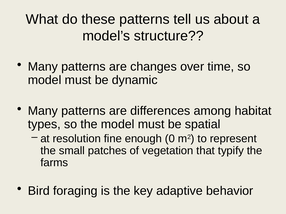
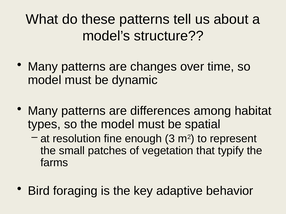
0: 0 -> 3 (170, 139)
